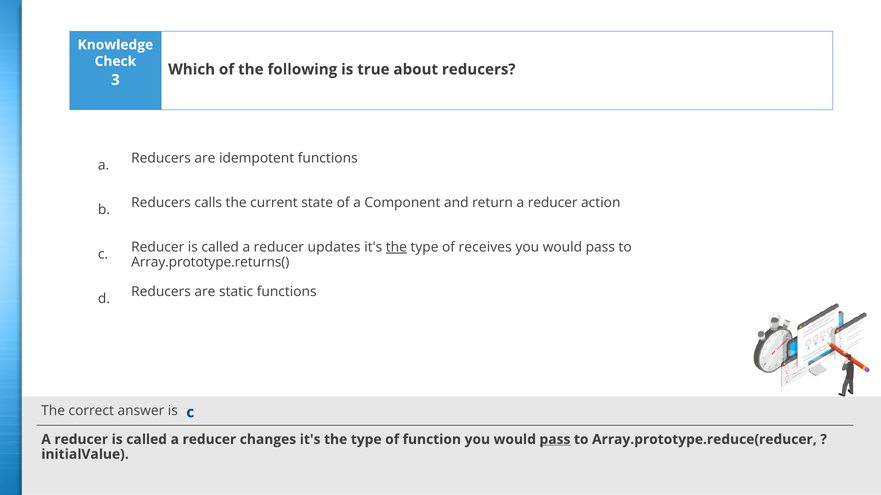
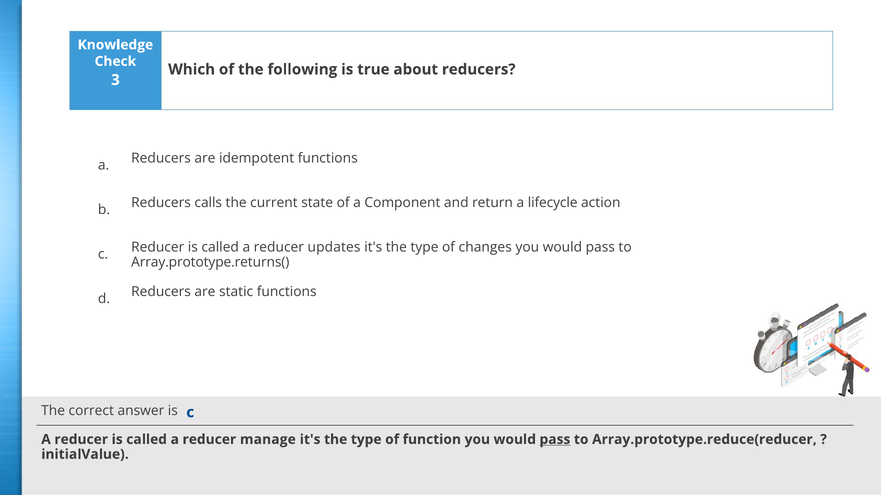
return a reducer: reducer -> lifecycle (553, 203)
the underline: present -> none (396, 247)
receives: receives -> changes (485, 247)
changes: changes -> manage (268, 440)
